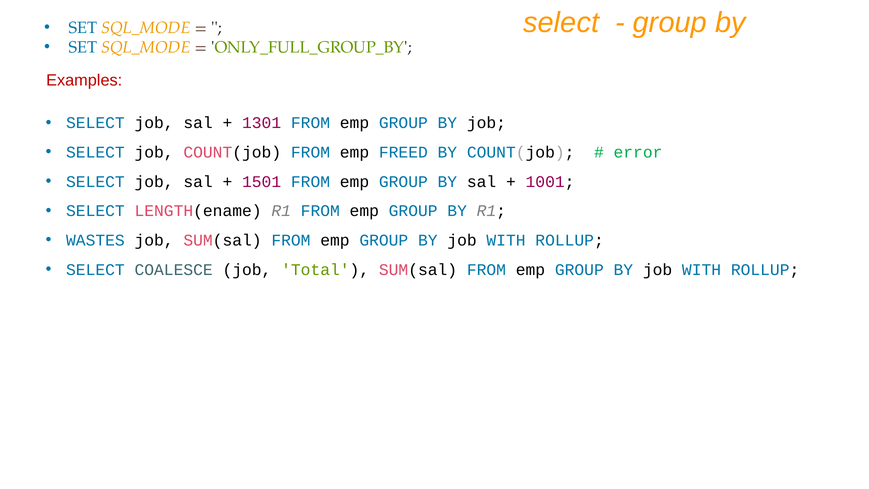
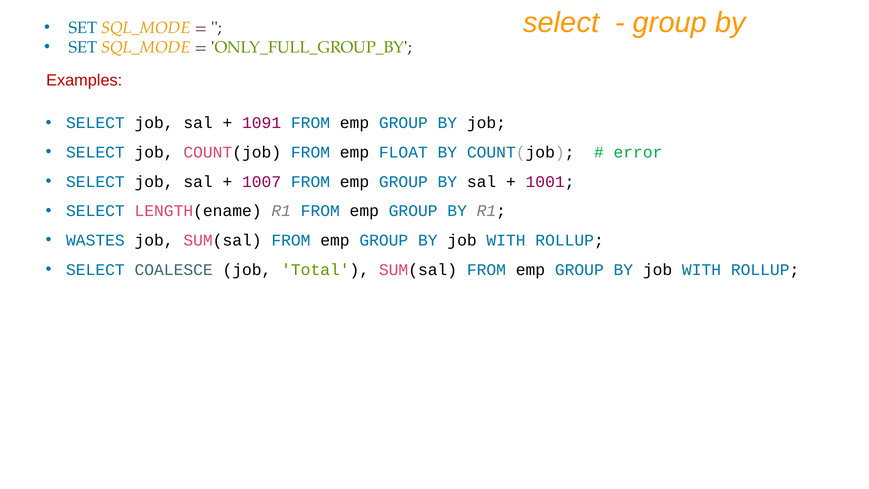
1301: 1301 -> 1091 (262, 123)
FREED: FREED -> FLOAT (403, 152)
1501: 1501 -> 1007 (262, 182)
